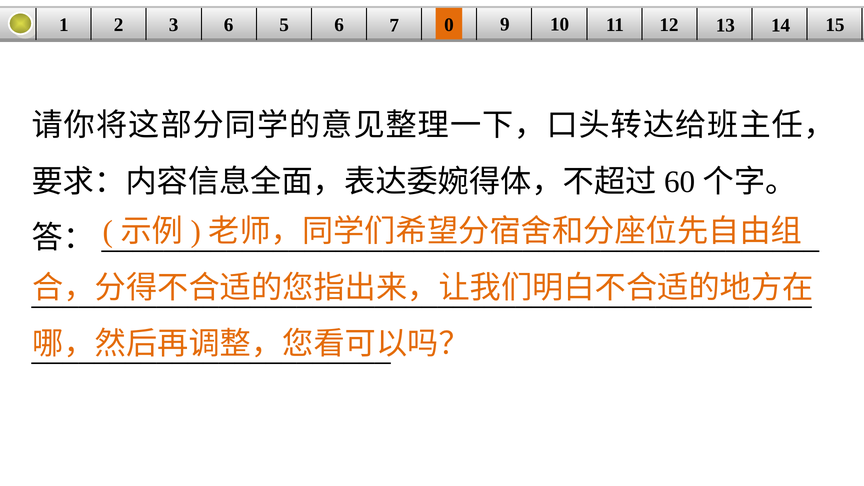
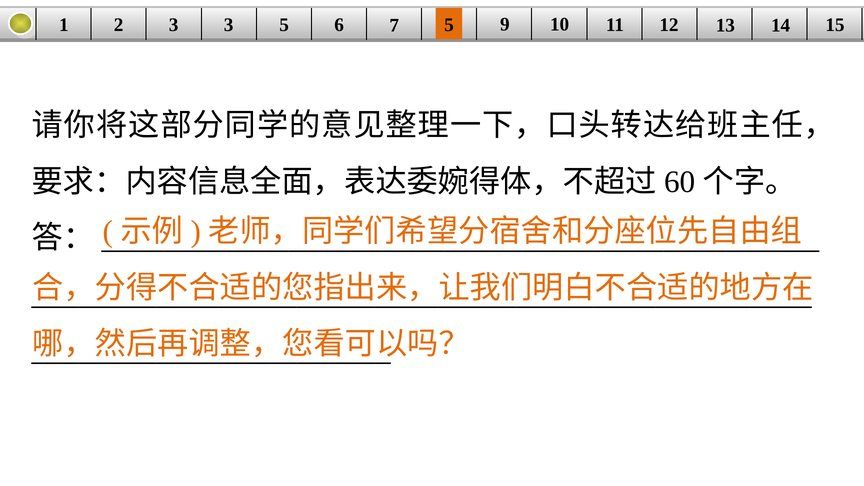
3 6: 6 -> 3 (229, 25)
7 0: 0 -> 5 (449, 25)
